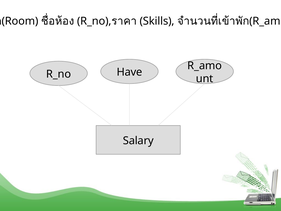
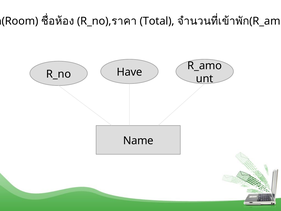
Skills: Skills -> Total (157, 21)
Salary: Salary -> Name (138, 140)
